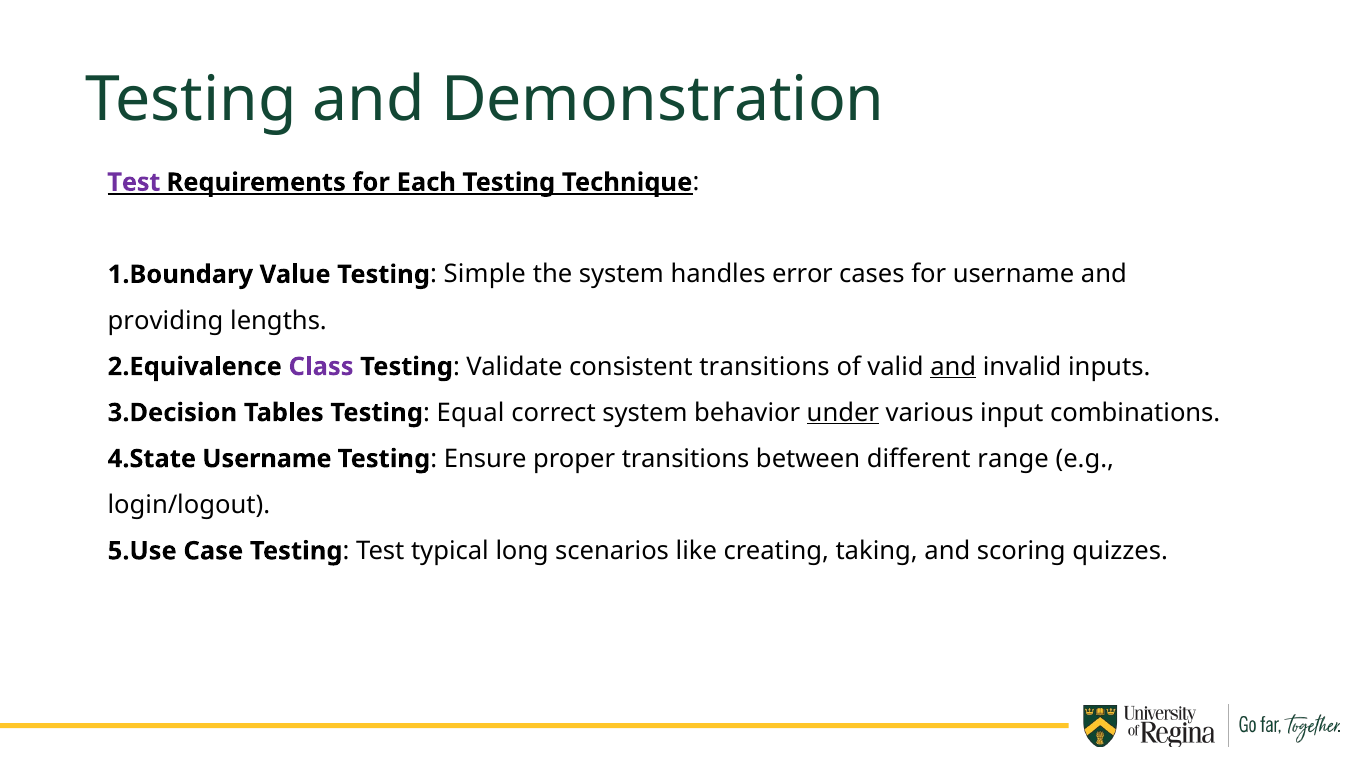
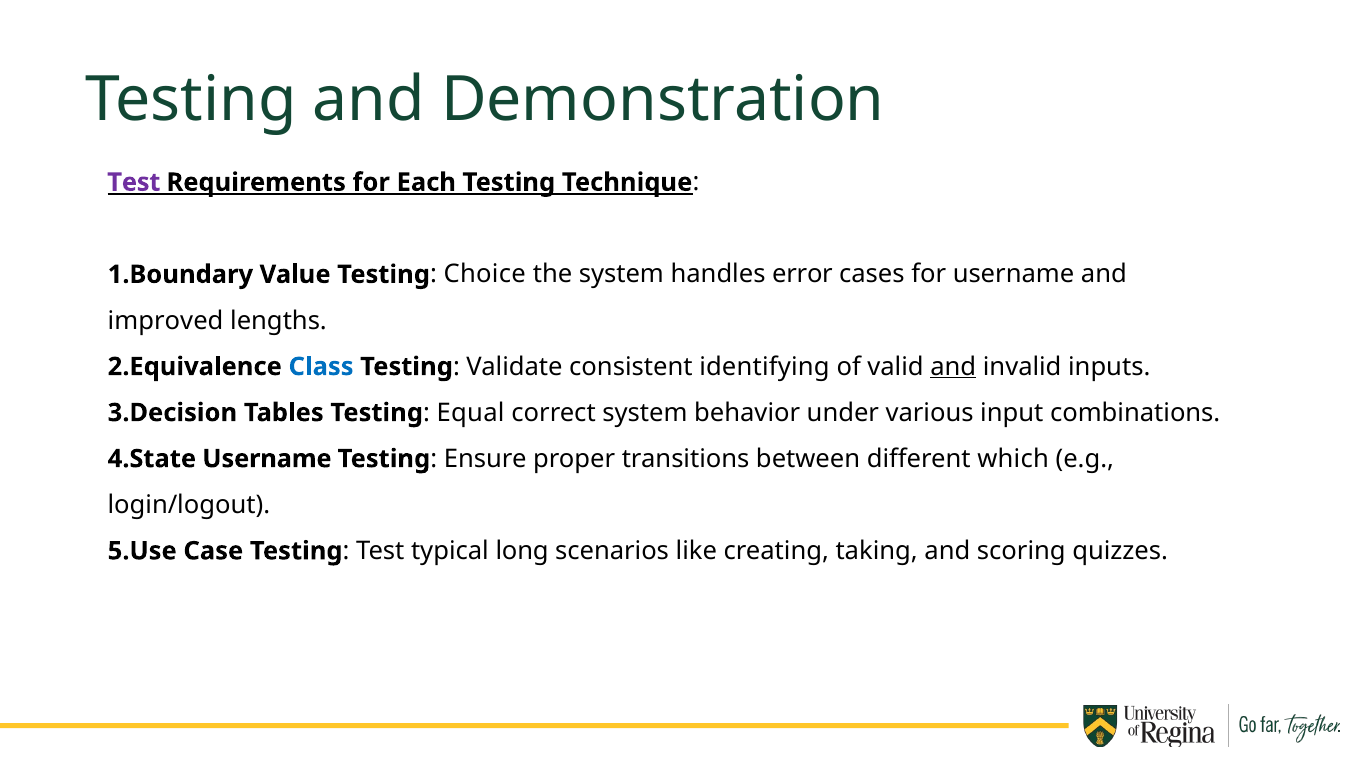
Simple: Simple -> Choice (485, 274)
providing: providing -> improved (166, 320)
Class colour: purple -> blue (321, 367)
consistent transitions: transitions -> identifying (764, 367)
under underline: present -> none (843, 413)
range: range -> which (1013, 459)
